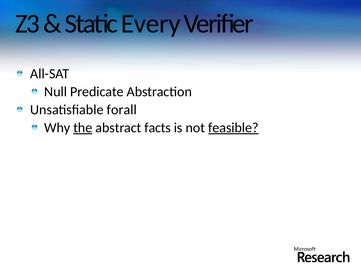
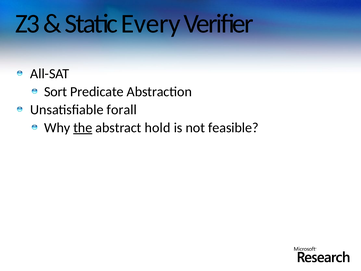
Null: Null -> Sort (56, 92)
facts: facts -> hold (158, 128)
feasible underline: present -> none (233, 128)
